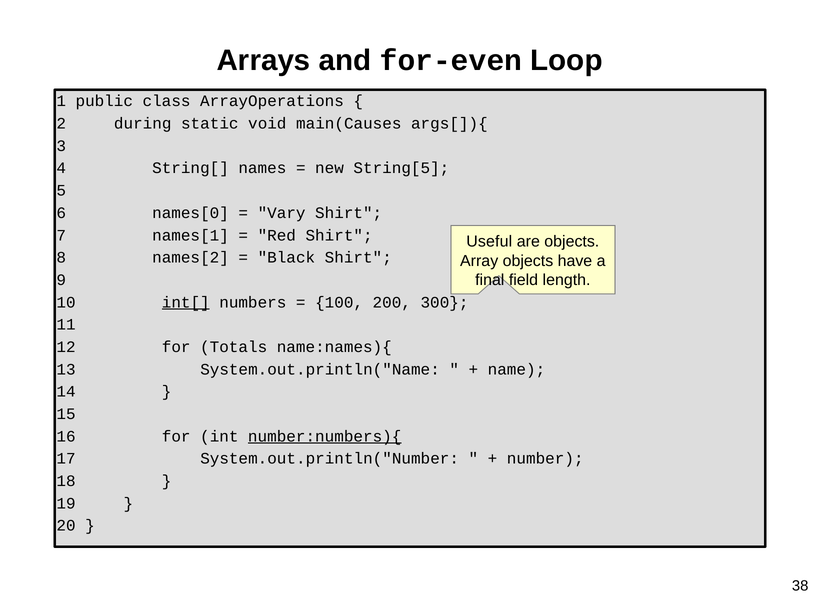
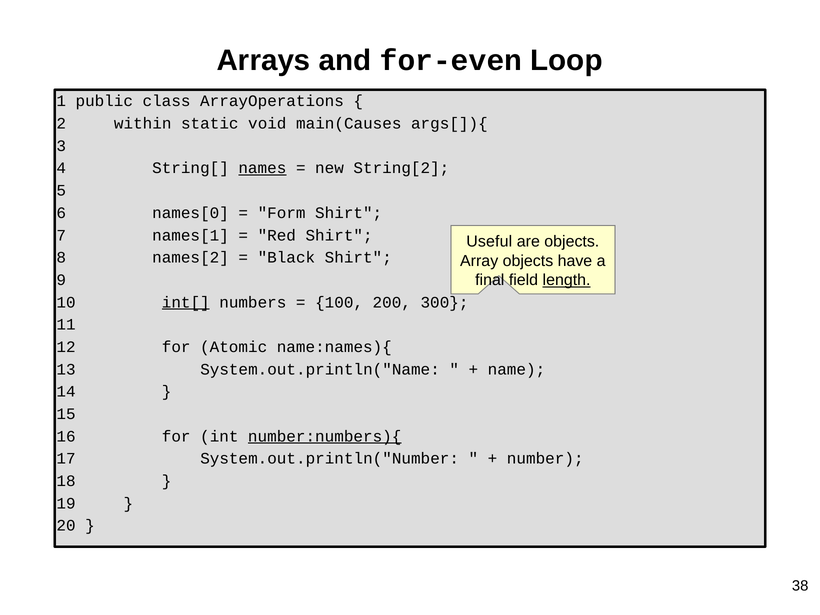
during: during -> within (143, 124)
names underline: none -> present (262, 168)
String[5: String[5 -> String[2 (401, 168)
Vary: Vary -> Form (282, 213)
length underline: none -> present (567, 280)
Totals: Totals -> Atomic (234, 347)
